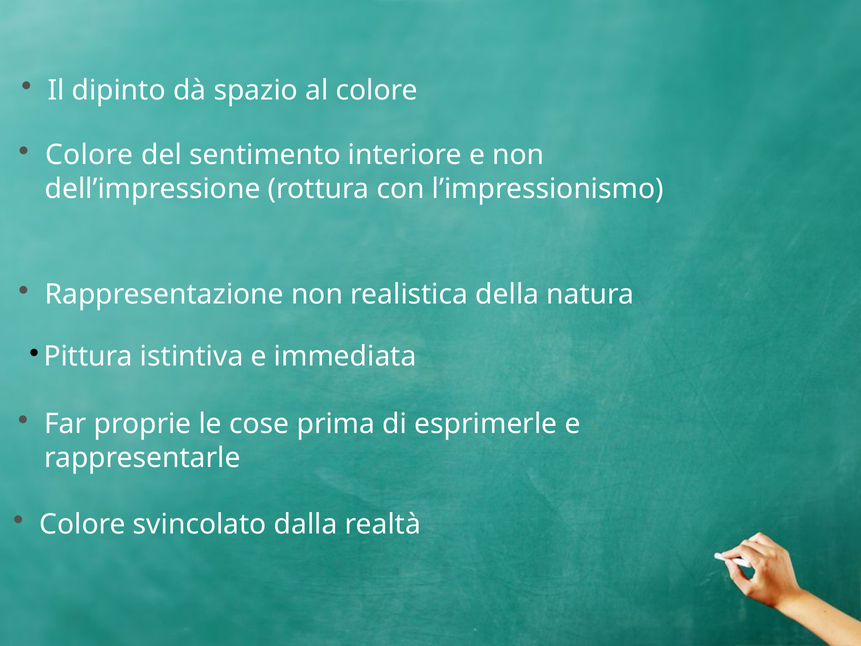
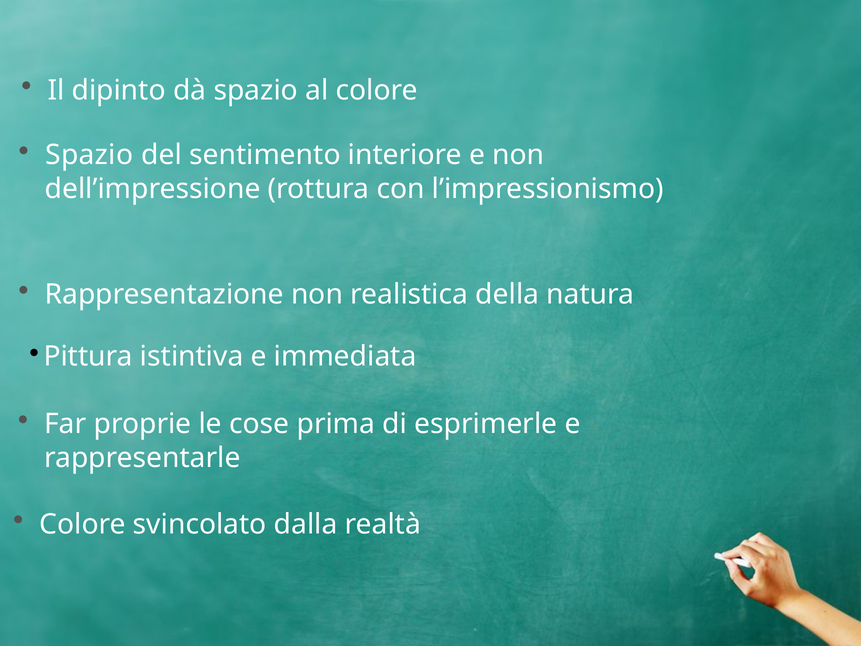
Colore: Colore -> Spazio (89, 155)
